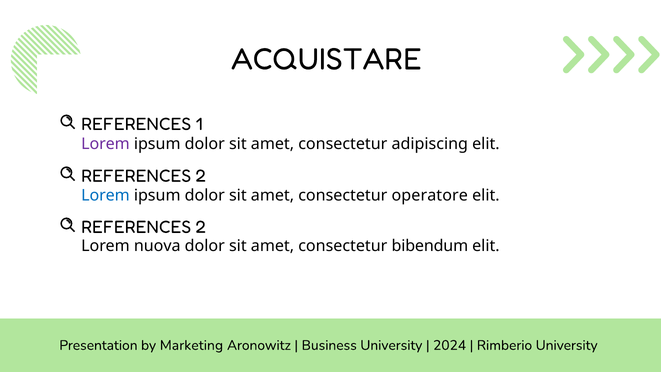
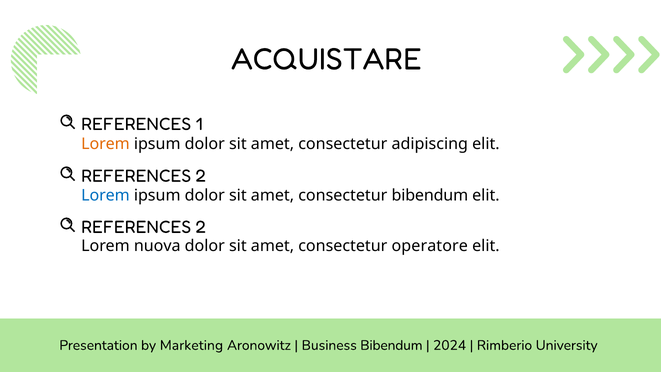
Lorem colour: purple -> orange (105, 144)
consectetur operatore: operatore -> bibendum (430, 195)
bibendum: bibendum -> operatore (430, 246)
Business University: University -> Bibendum (391, 345)
